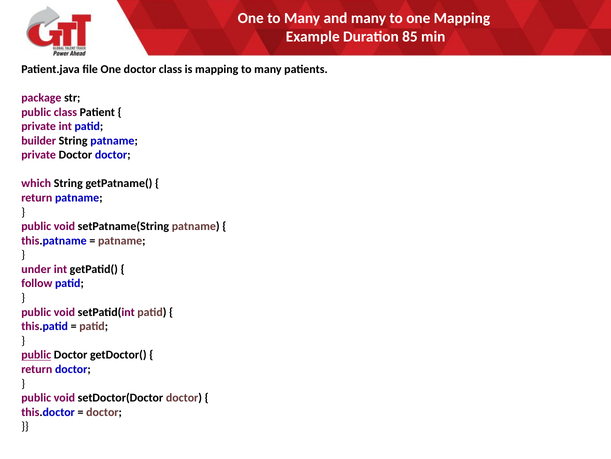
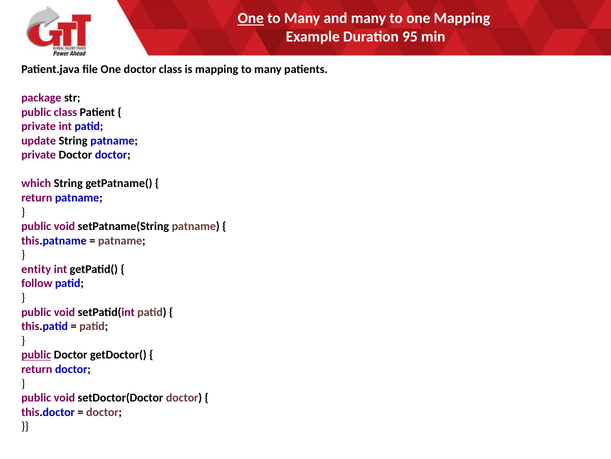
One underline: none -> present (251, 18)
85: 85 -> 95 (410, 37)
builder: builder -> update (39, 140)
under: under -> entity (36, 269)
